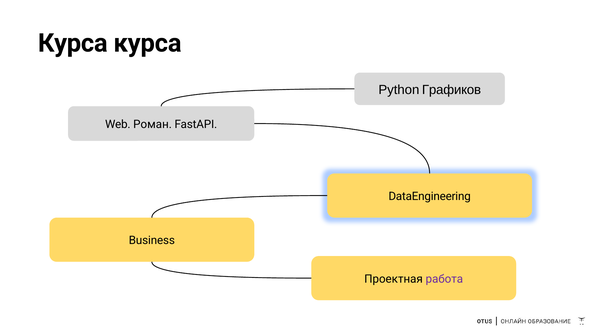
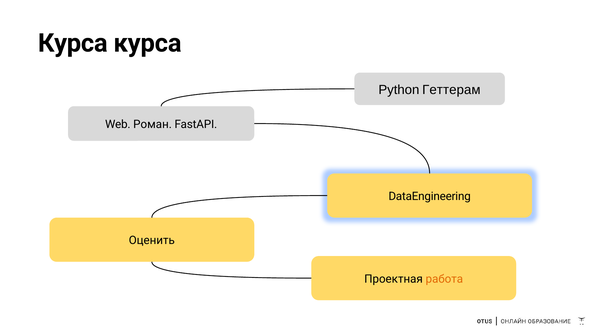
Графиков: Графиков -> Геттерам (451, 90)
Business: Business -> Оценить (152, 240)
работа colour: purple -> orange (444, 279)
